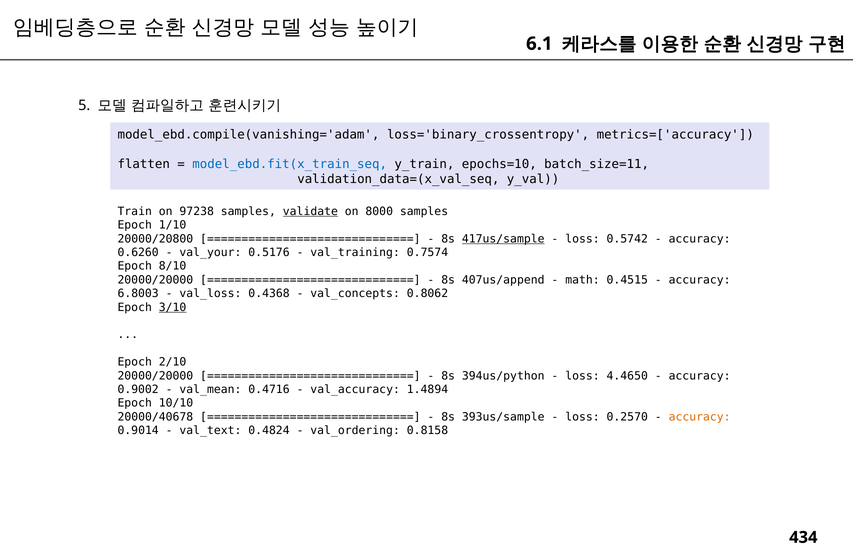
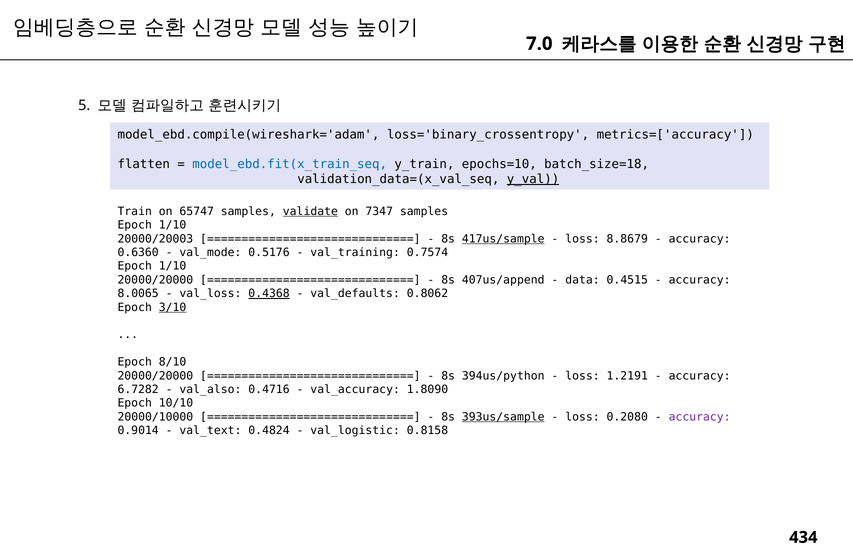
6.1: 6.1 -> 7.0 (539, 44)
model_ebd.compile(vanishing='adam: model_ebd.compile(vanishing='adam -> model_ebd.compile(wireshark='adam (248, 135)
batch_size=11: batch_size=11 -> batch_size=18 (597, 164)
y_val underline: none -> present (533, 179)
97238: 97238 -> 65747 (197, 211)
8000: 8000 -> 7347 (379, 211)
20000/20800: 20000/20800 -> 20000/20003 (155, 239)
0.5742: 0.5742 -> 8.8679 (627, 239)
0.6260: 0.6260 -> 0.6360 (138, 253)
val_your: val_your -> val_mode (210, 253)
8/10: 8/10 -> 1/10 (173, 266)
math: math -> data (582, 280)
6.8003: 6.8003 -> 8.0065 (138, 294)
0.4368 underline: none -> present (269, 294)
val_concepts: val_concepts -> val_defaults (355, 294)
2/10: 2/10 -> 8/10 (173, 362)
4.4650: 4.4650 -> 1.2191 (627, 376)
0.9002: 0.9002 -> 6.7282 (138, 390)
val_mean: val_mean -> val_also (210, 390)
1.4894: 1.4894 -> 1.8090 (427, 390)
20000/40678: 20000/40678 -> 20000/10000 (155, 417)
393us/sample underline: none -> present (503, 417)
0.2570: 0.2570 -> 0.2080 (627, 417)
accuracy colour: orange -> purple (700, 417)
val_ordering: val_ordering -> val_logistic (355, 431)
